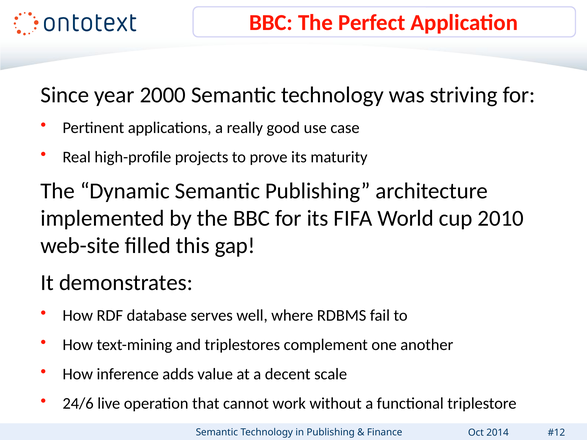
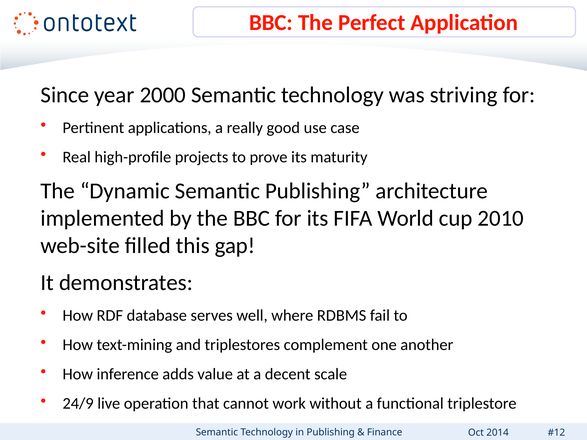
24/6: 24/6 -> 24/9 (78, 404)
